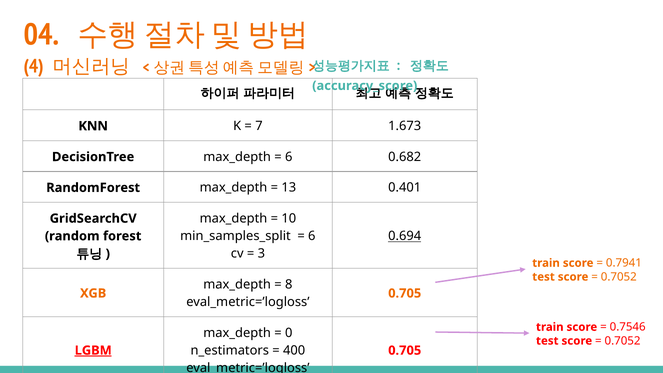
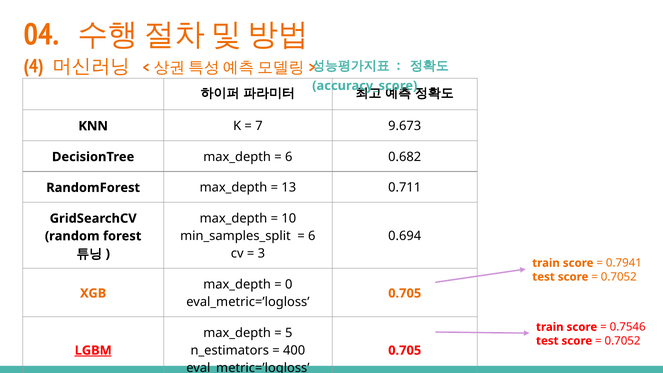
1.673: 1.673 -> 9.673 (405, 126)
0.401: 0.401 -> 0.711 (405, 188)
0.694 underline: present -> none (405, 236)
8: 8 -> 0 (289, 284)
0: 0 -> 5 (289, 333)
